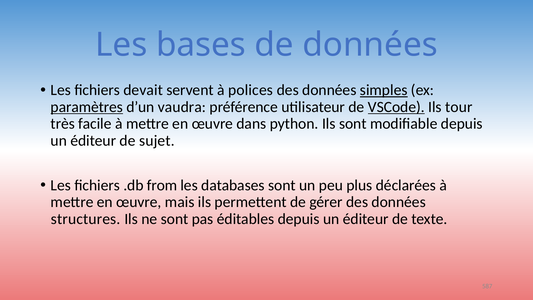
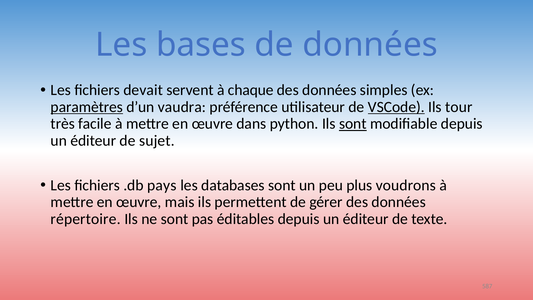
polices: polices -> chaque (251, 90)
simples underline: present -> none (384, 90)
sont underline: none -> present (353, 124)
from: from -> pays (162, 185)
déclarées: déclarées -> voudrons (406, 185)
structures: structures -> répertoire (86, 219)
